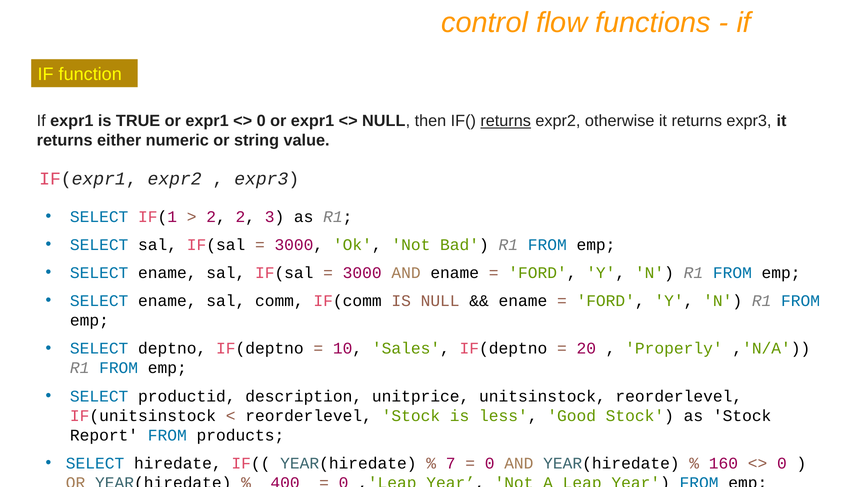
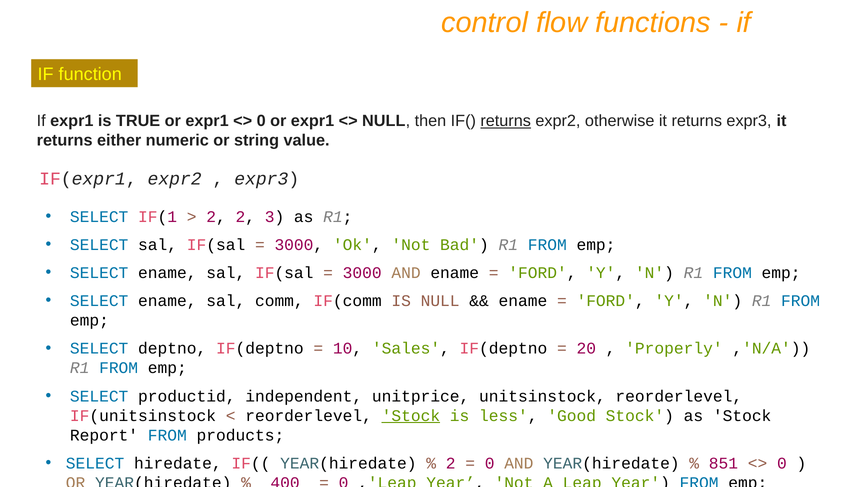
description: description -> independent (304, 396)
Stock underline: none -> present (411, 416)
7: 7 -> 2 (451, 463)
160: 160 -> 851 (723, 463)
